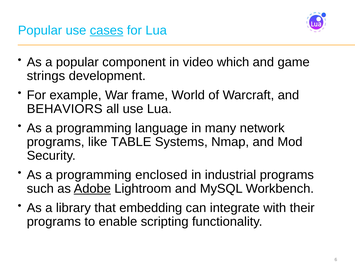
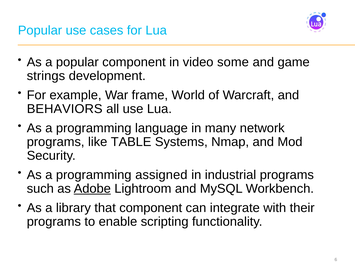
cases underline: present -> none (107, 30)
which: which -> some (233, 62)
enclosed: enclosed -> assigned (161, 175)
that embedding: embedding -> component (151, 208)
